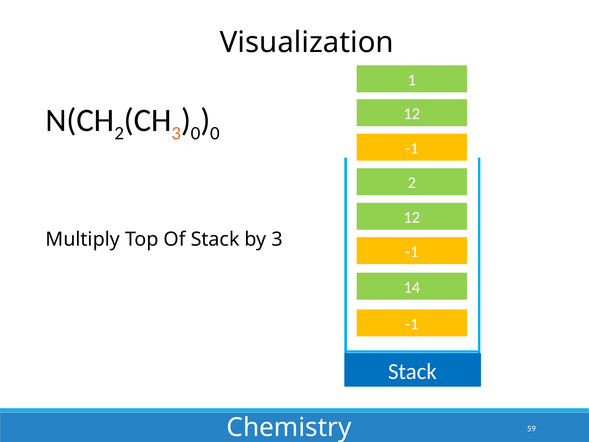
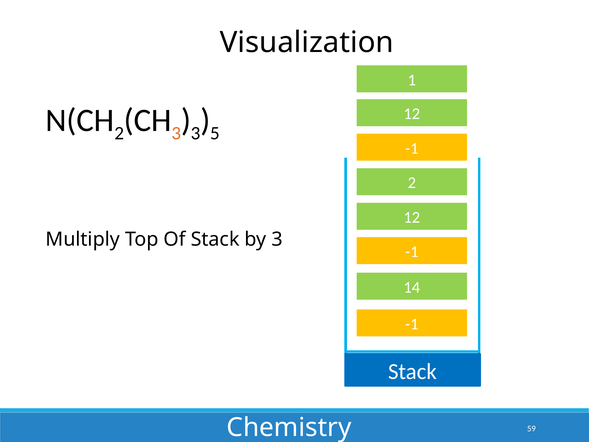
0: 0 -> 3 (196, 133)
0: 0 -> 5 (215, 133)
